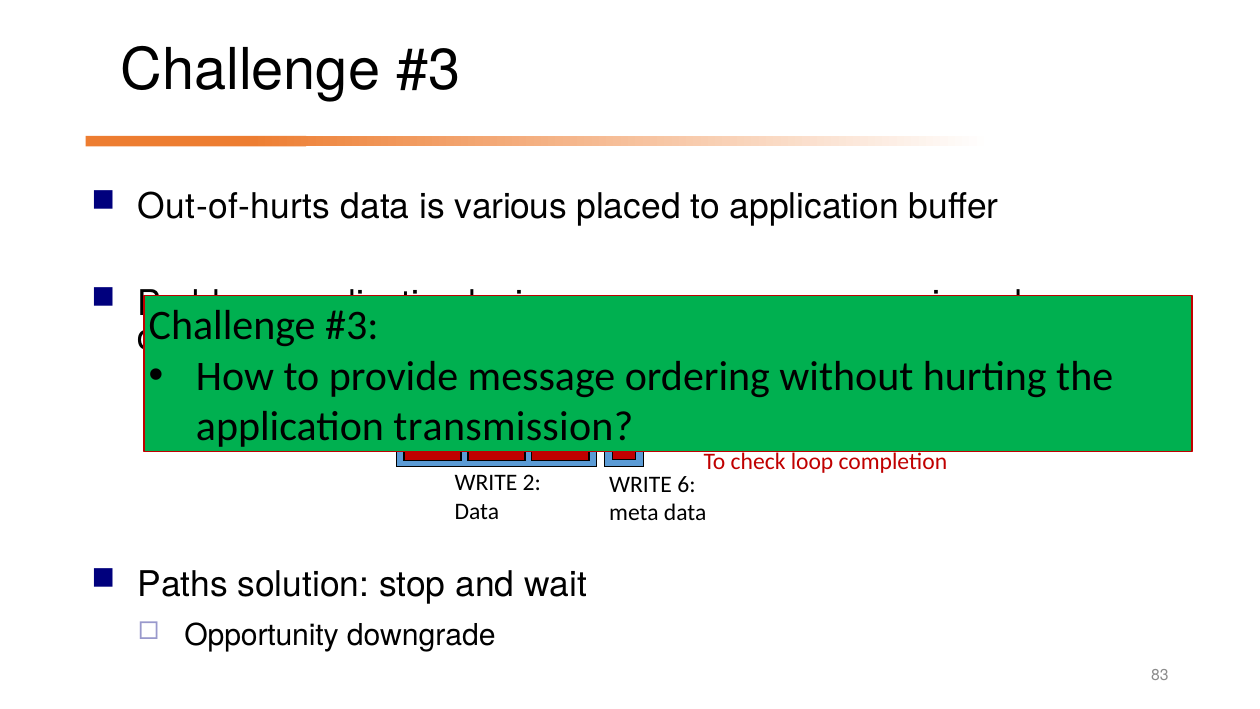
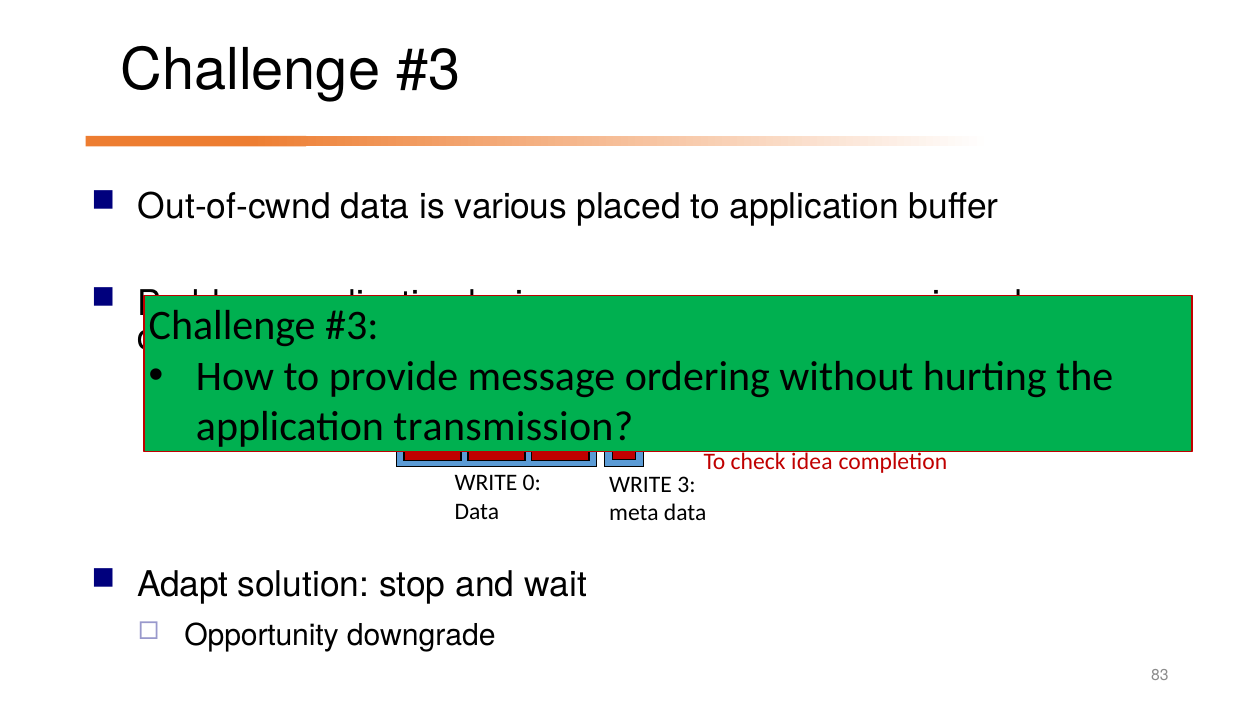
Out-of-hurts: Out-of-hurts -> Out-of-cwnd (234, 207)
loop: loop -> idea (812, 462)
WRITE 2: 2 -> 0 (532, 483)
6: 6 -> 3 (686, 485)
Paths: Paths -> Adapt (183, 584)
